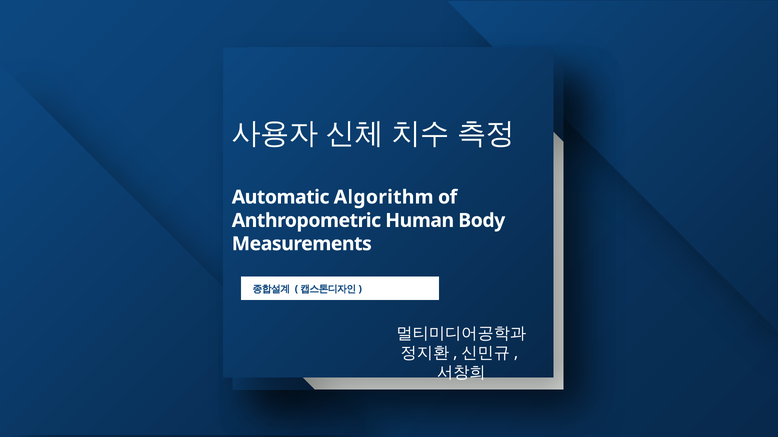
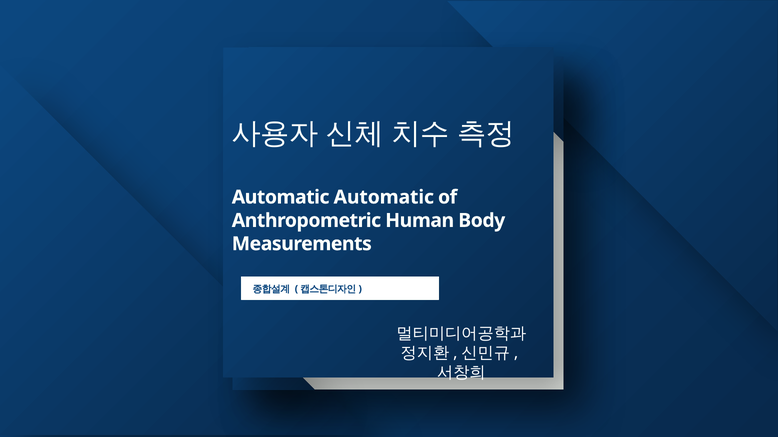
Automatic Algorithm: Algorithm -> Automatic (384, 197)
